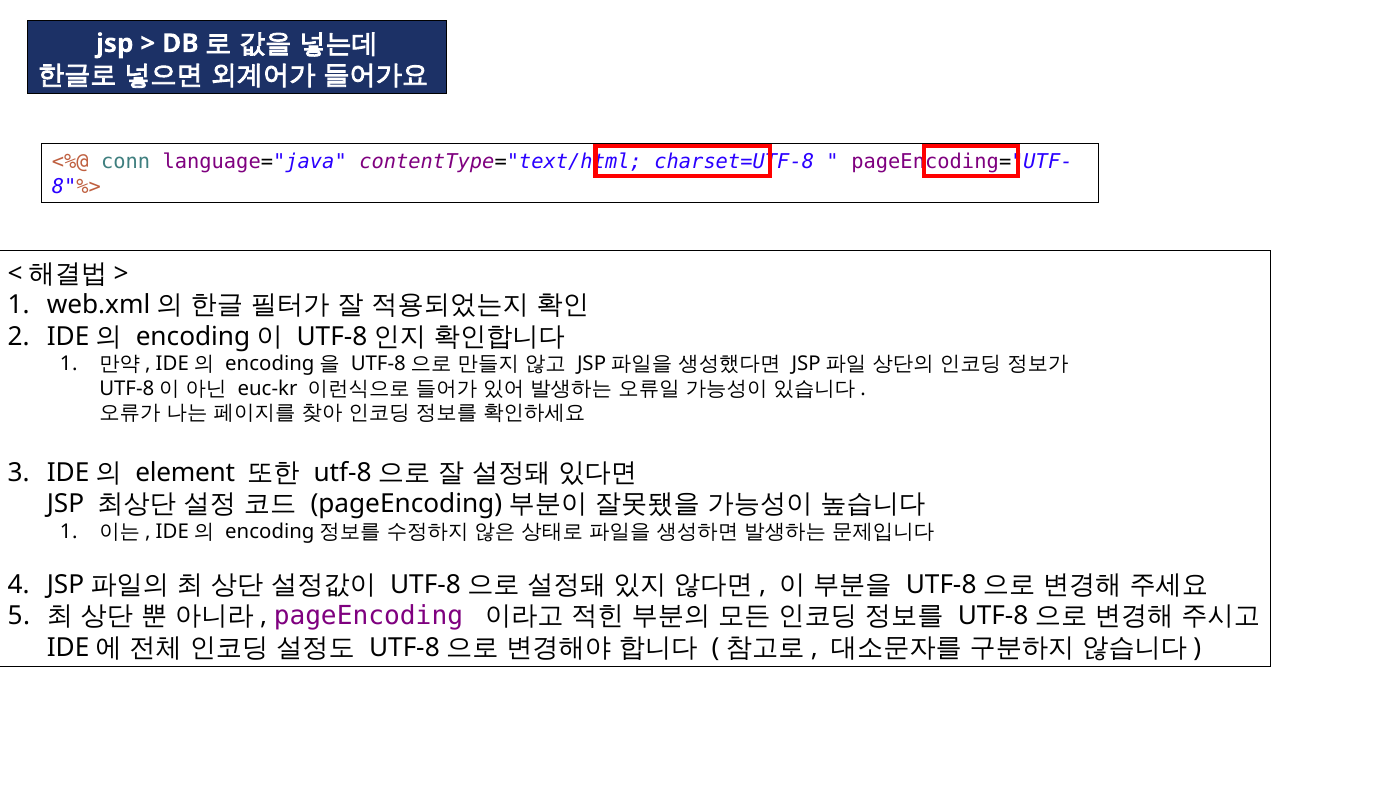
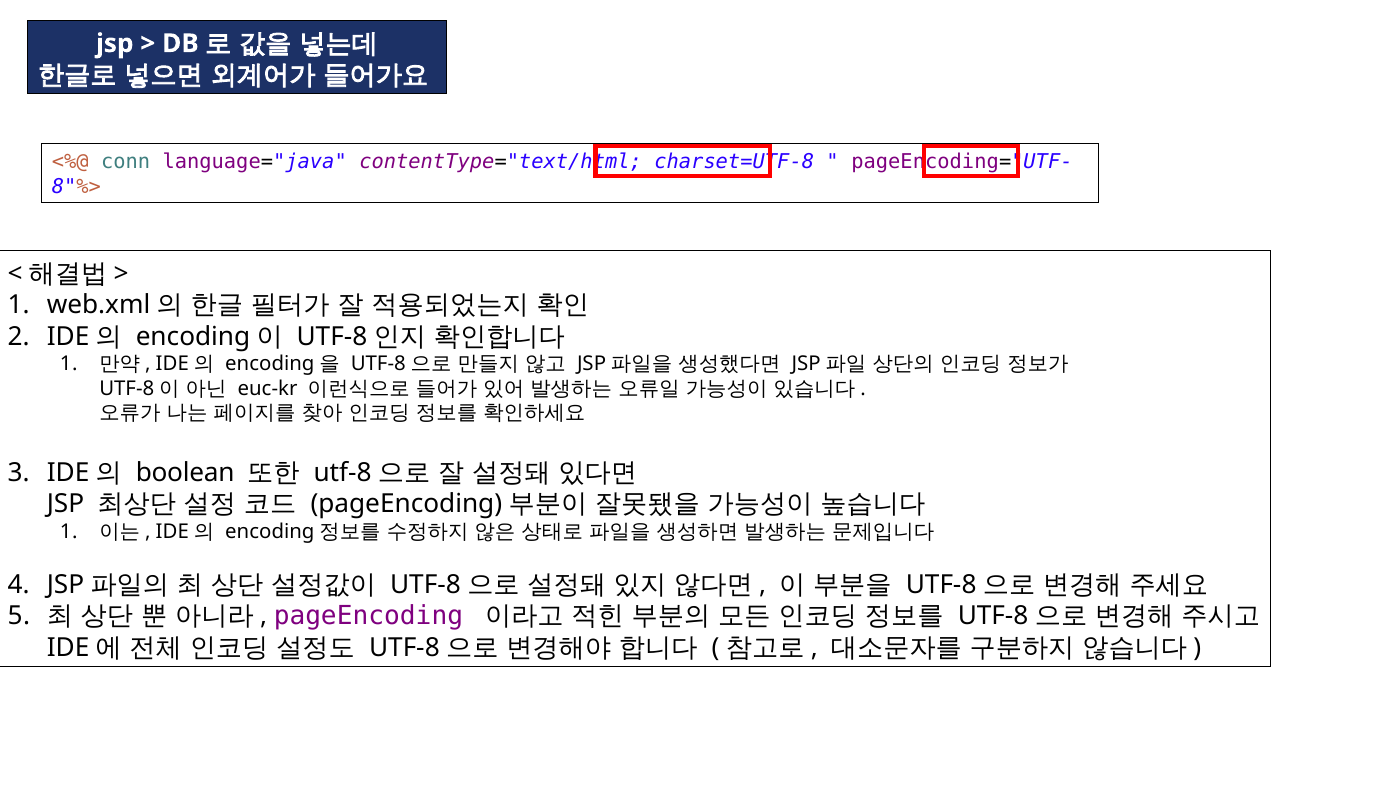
element: element -> boolean (185, 473)
